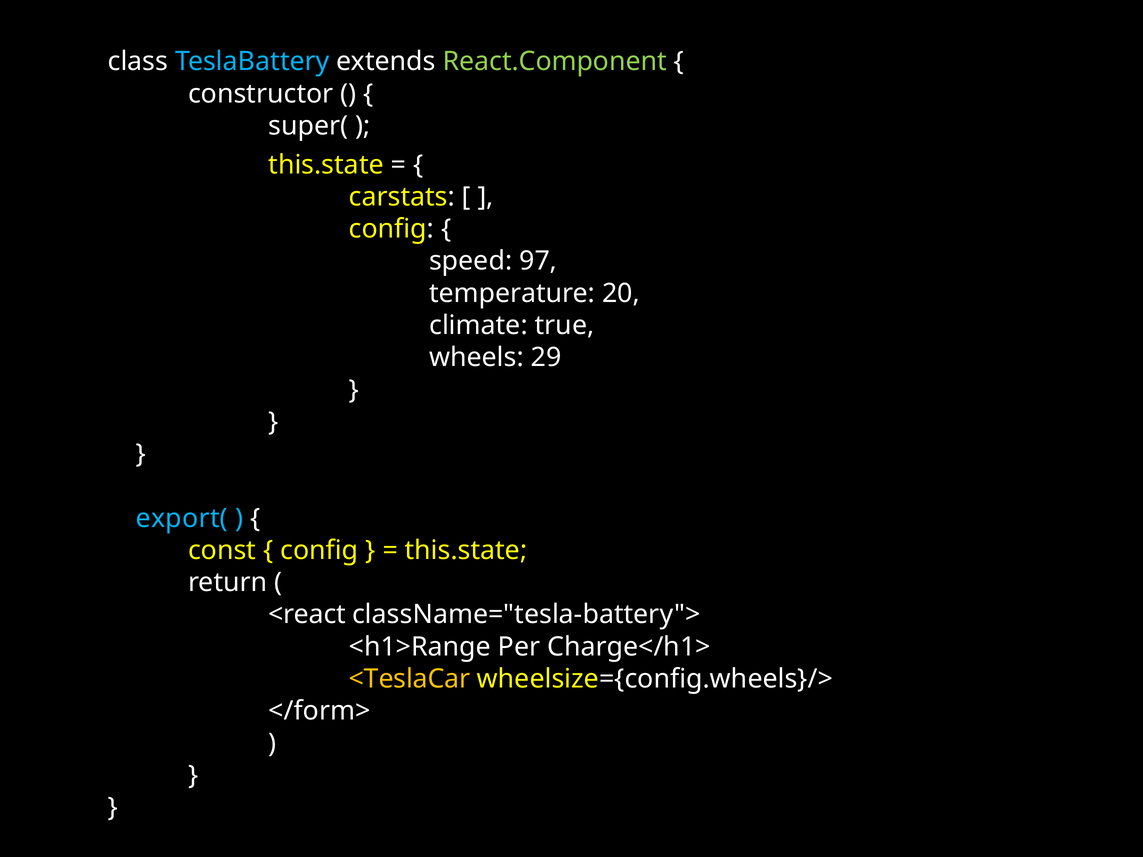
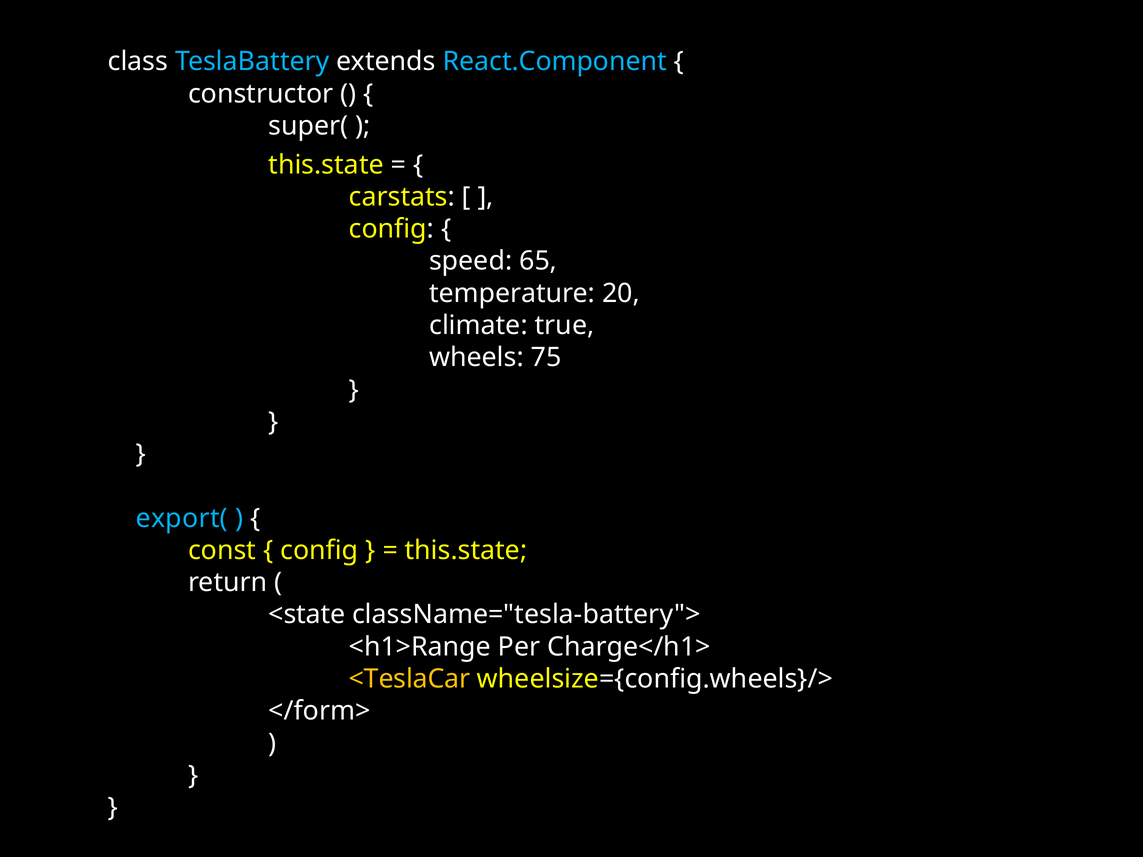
React.Component colour: light green -> light blue (555, 62)
97: 97 -> 65 (538, 261)
29: 29 -> 75 (546, 358)
<react: <react -> <state (307, 615)
